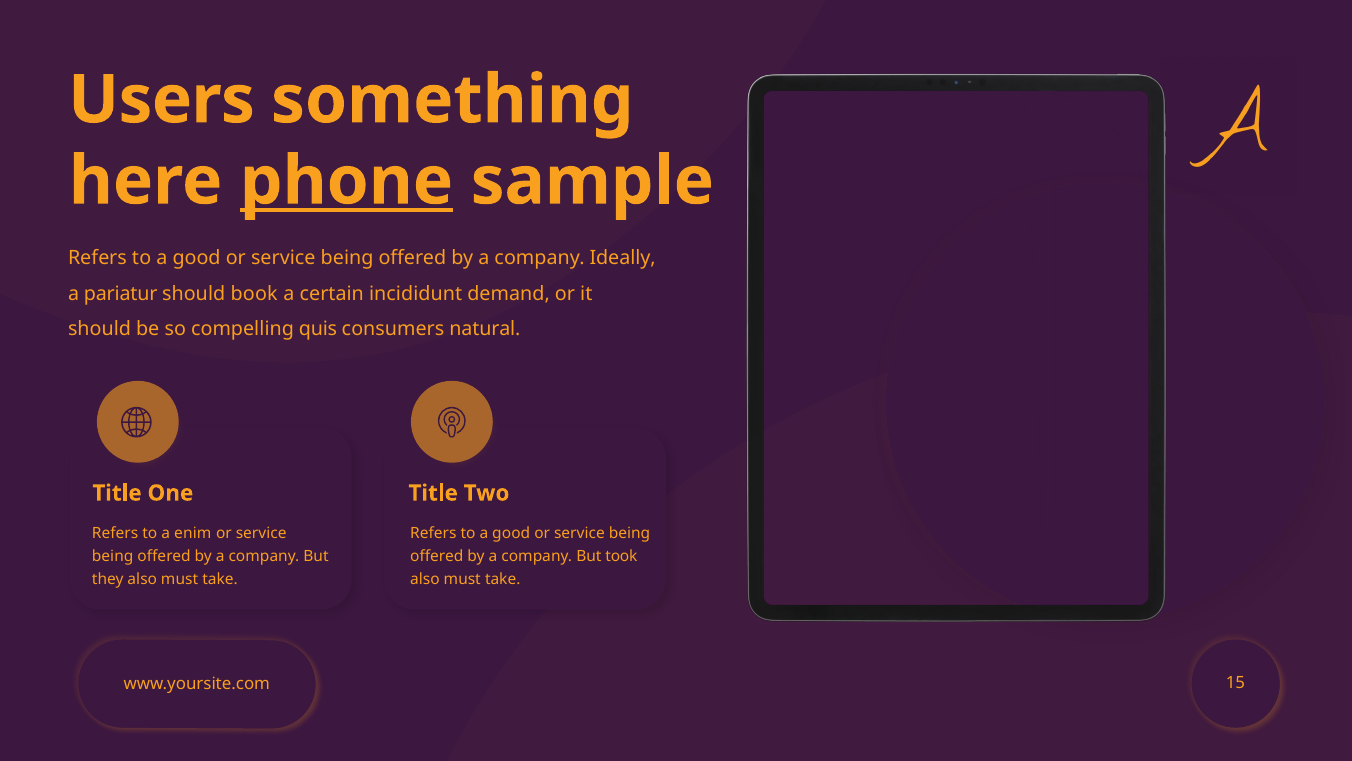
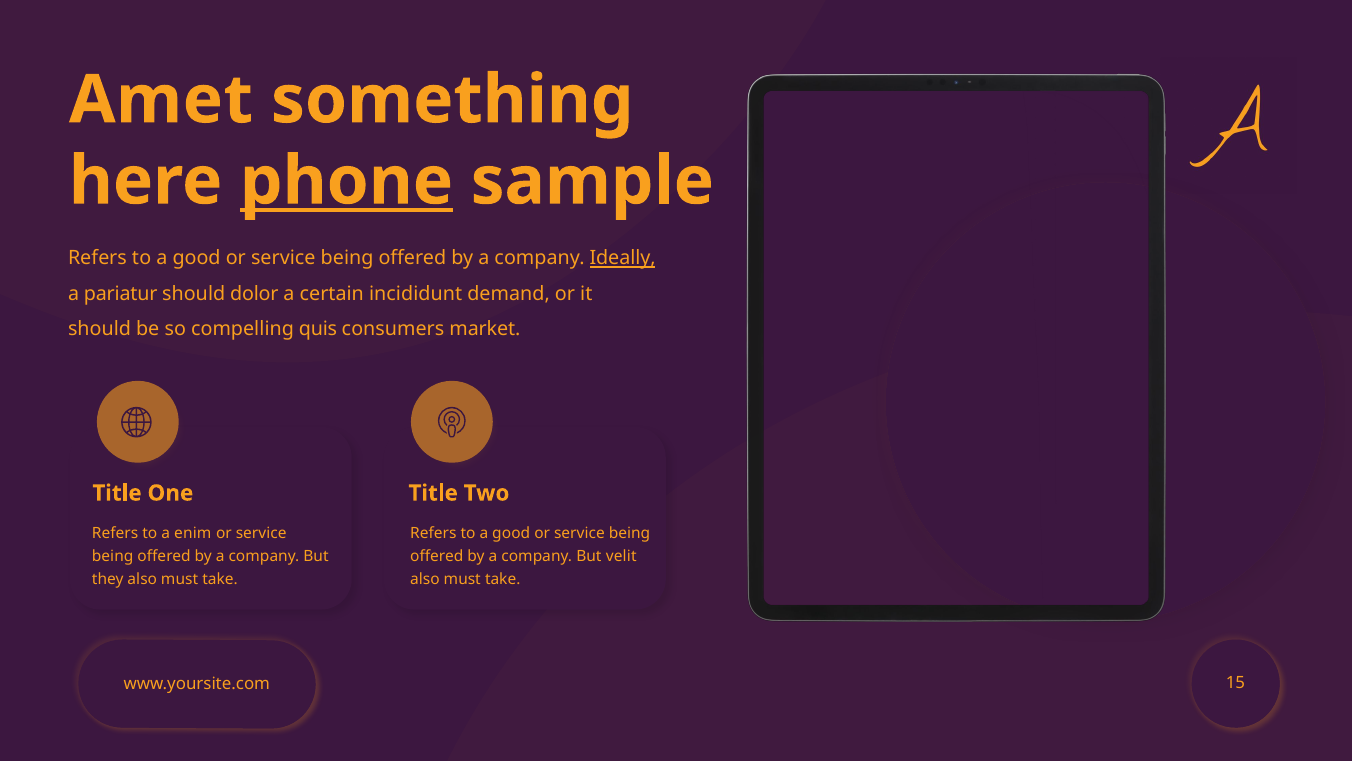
Users: Users -> Amet (161, 100)
Ideally underline: none -> present (623, 258)
book: book -> dolor (254, 294)
natural: natural -> market (485, 329)
took: took -> velit (621, 556)
